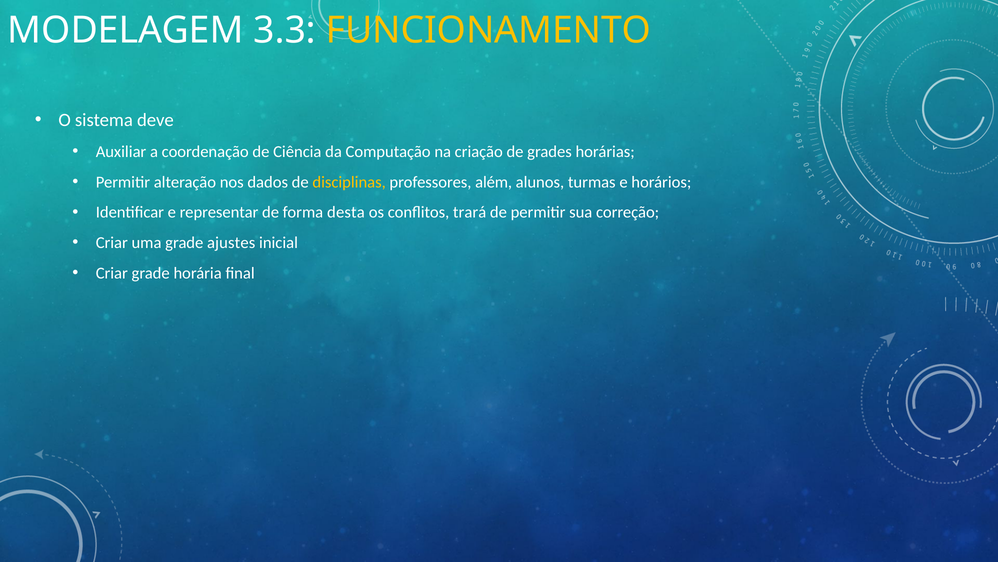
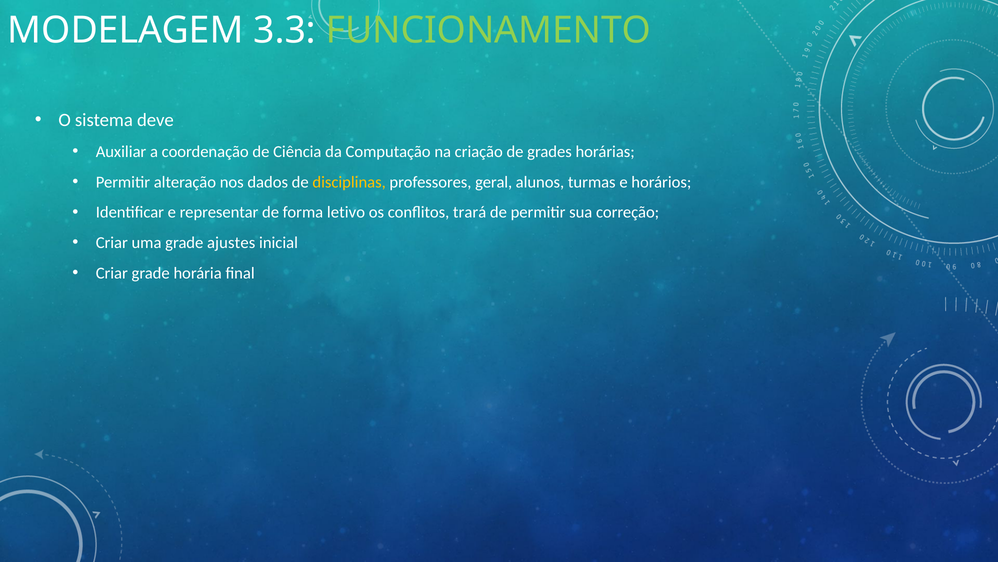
FUNCIONAMENTO colour: yellow -> light green (488, 30)
além: além -> geral (494, 182)
desta: desta -> letivo (346, 212)
